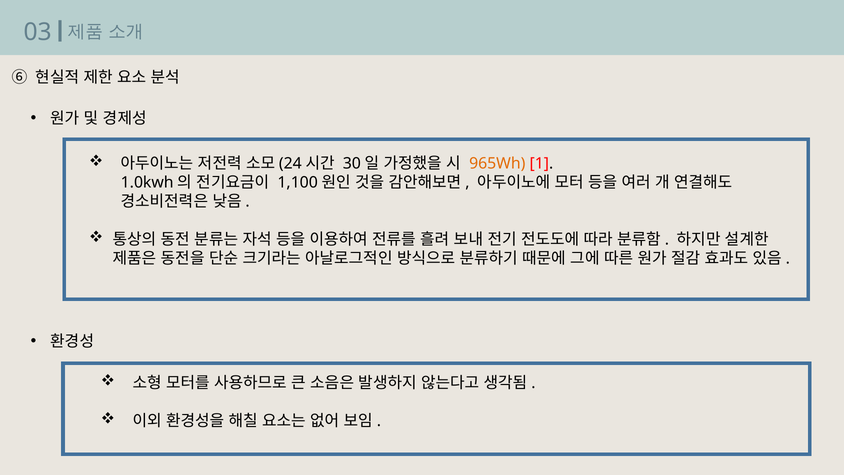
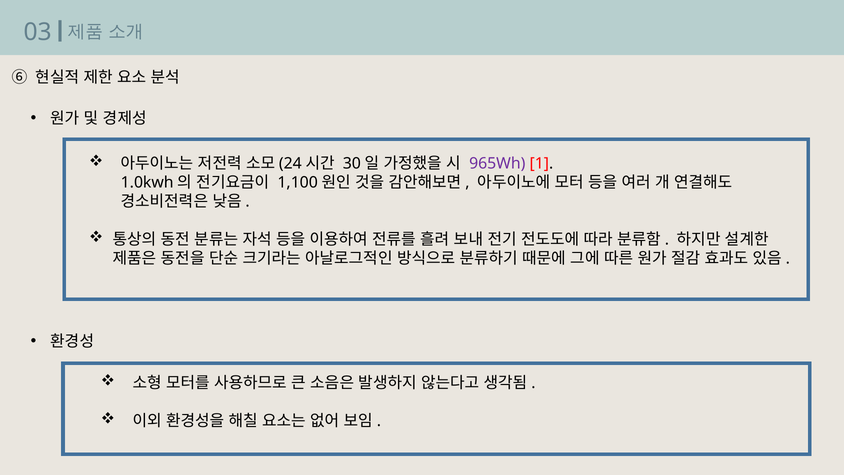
965Wh colour: orange -> purple (497, 163)
